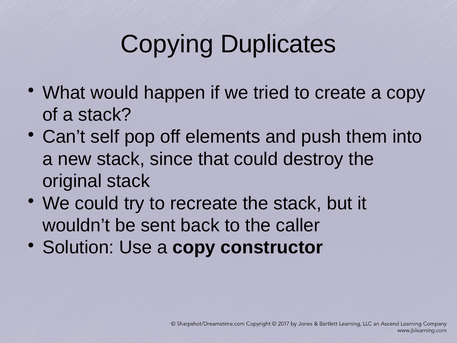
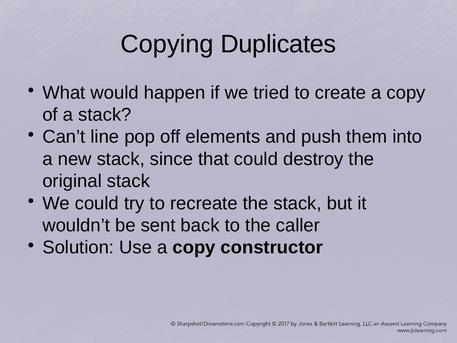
self: self -> line (105, 137)
